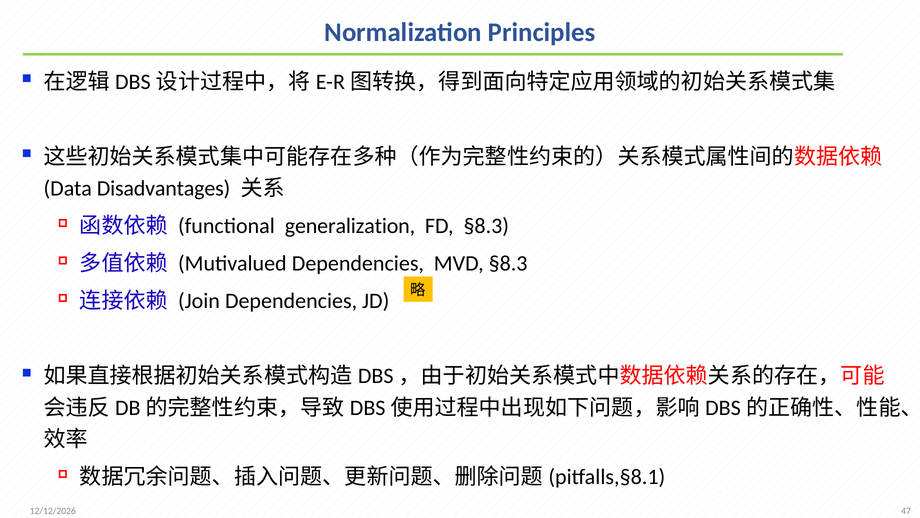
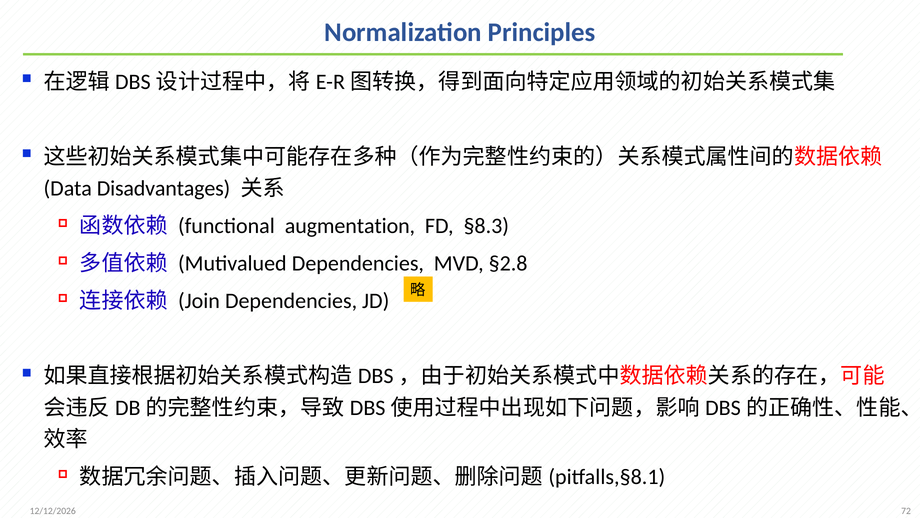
generalization: generalization -> augmentation (350, 226)
MVD §8.3: §8.3 -> §2.8 (508, 263)
47: 47 -> 72 (906, 511)
